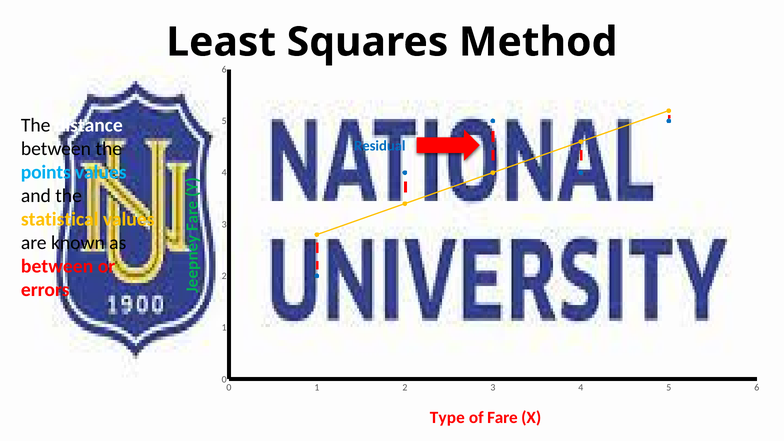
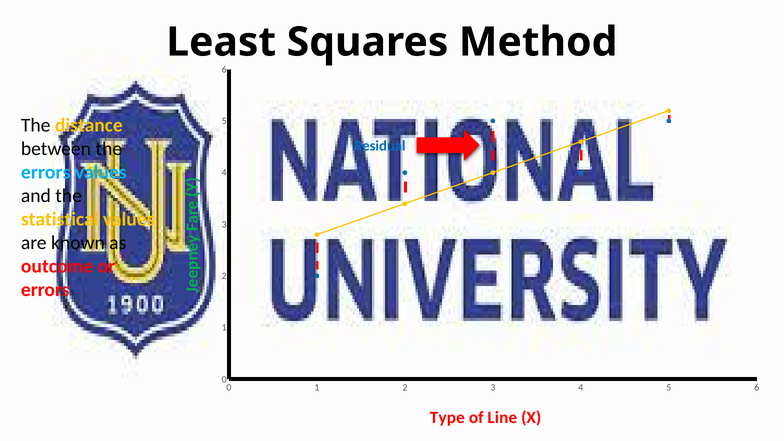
distance colour: white -> yellow (89, 125)
points: points -> errors (46, 172)
between: between -> outcome (57, 266)
Fare: Fare -> Line (502, 418)
